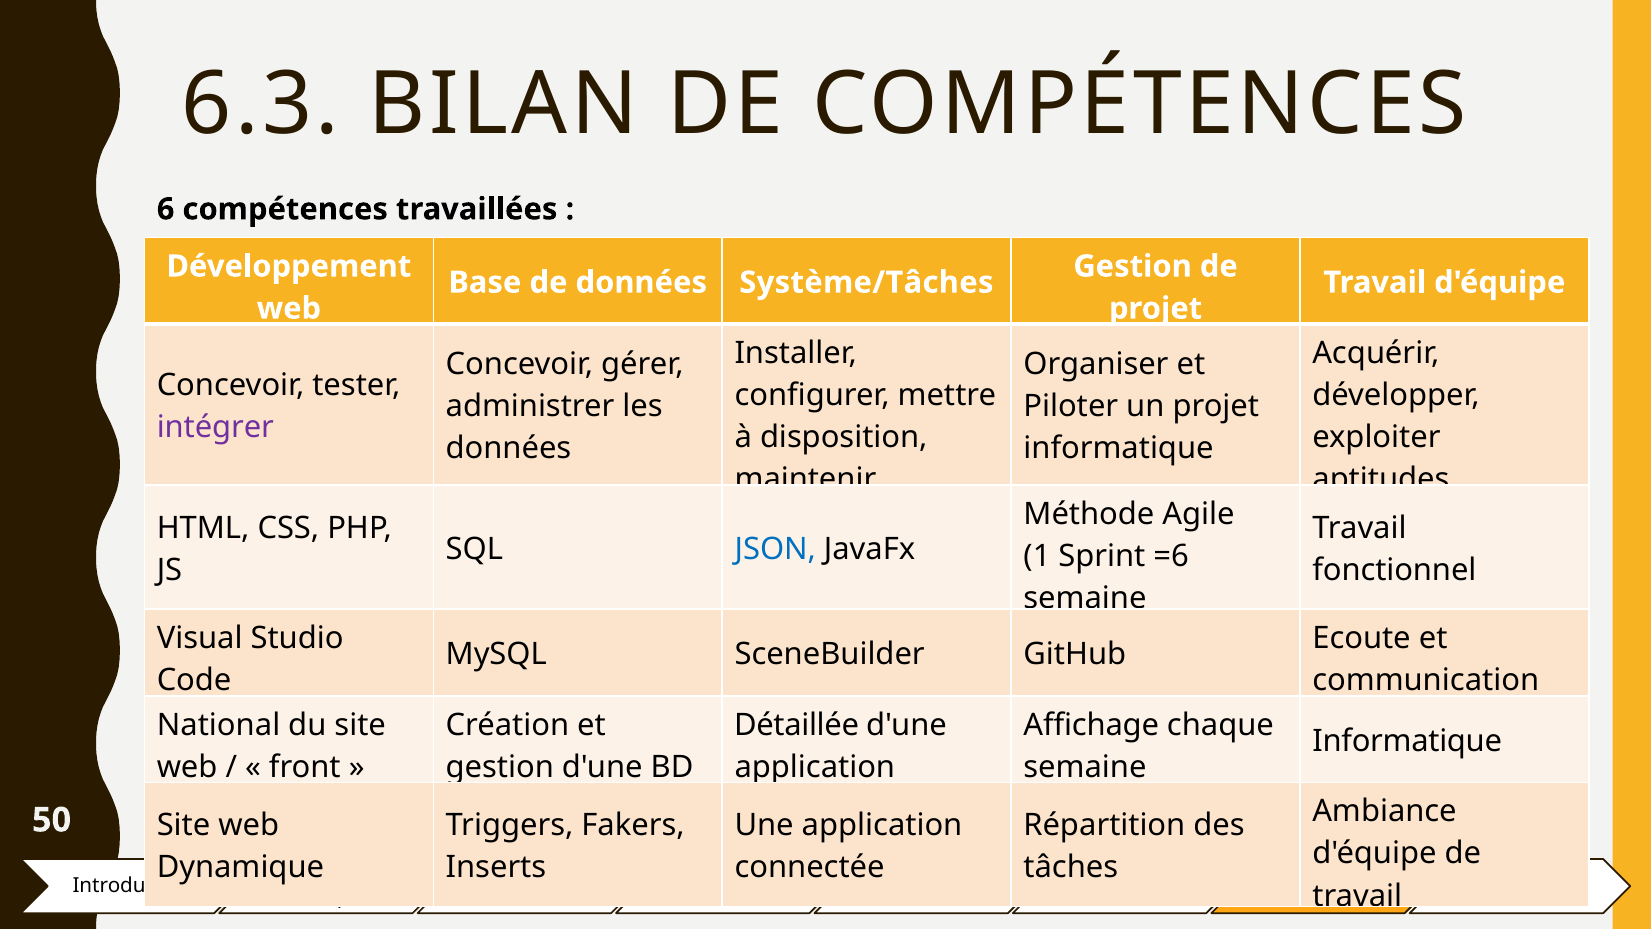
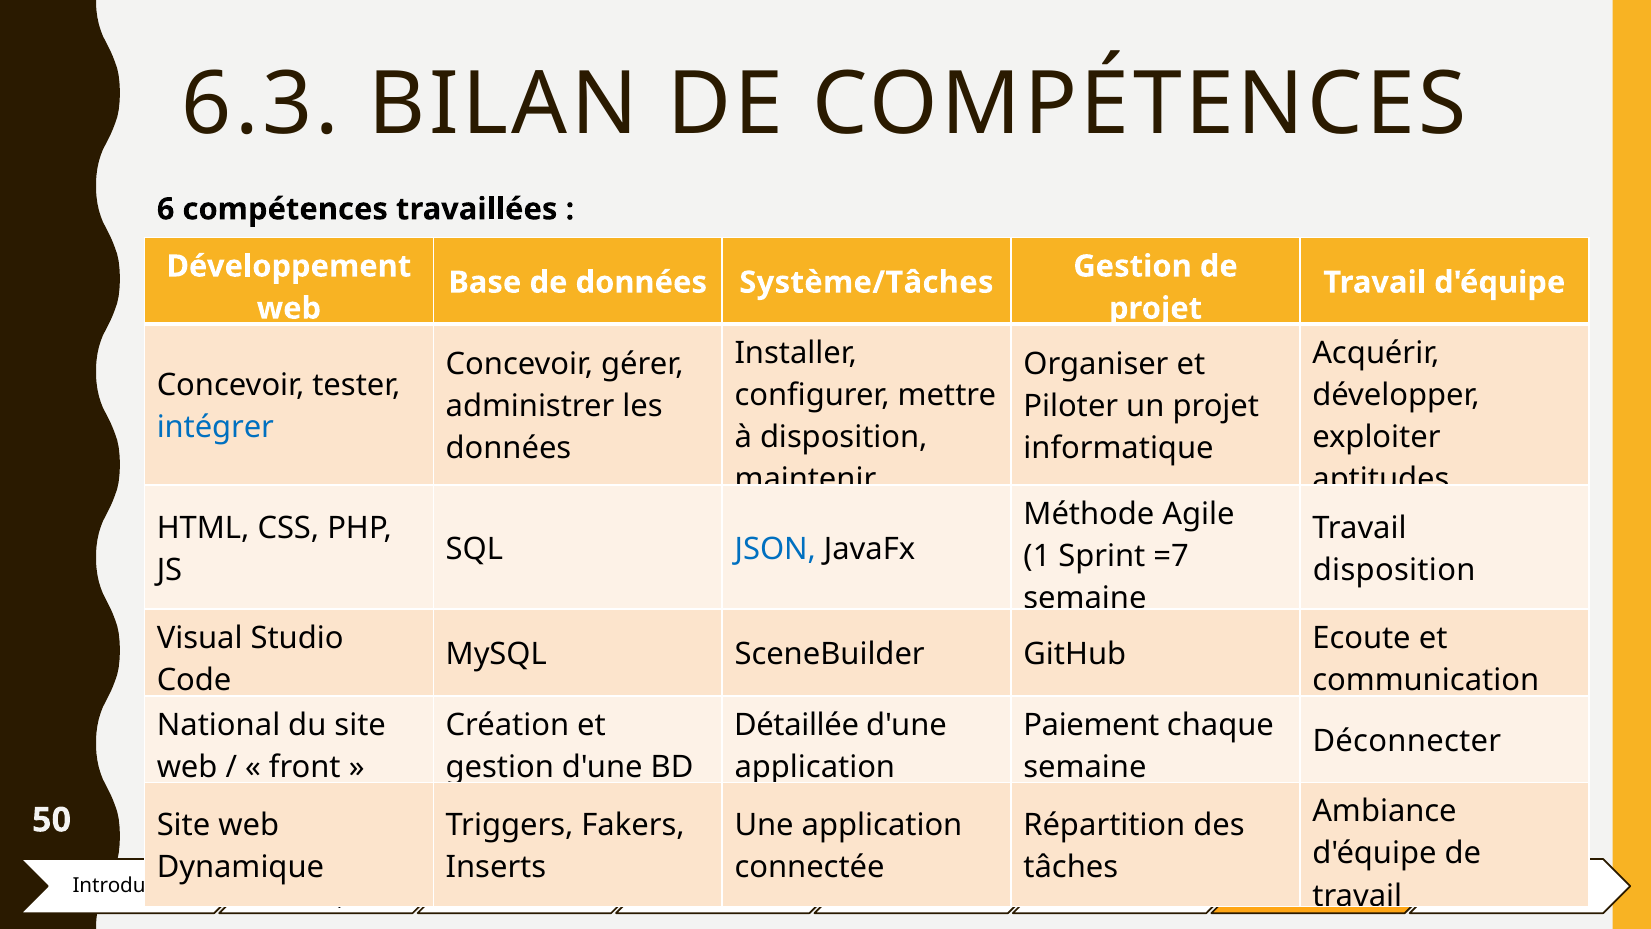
intégrer colour: purple -> blue (215, 427)
=6: =6 -> =7 (1171, 556)
fonctionnel: fonctionnel -> disposition (1394, 570)
Affichage: Affichage -> Paiement (1091, 725)
Informatique: Informatique -> Déconnecter (1407, 741)
